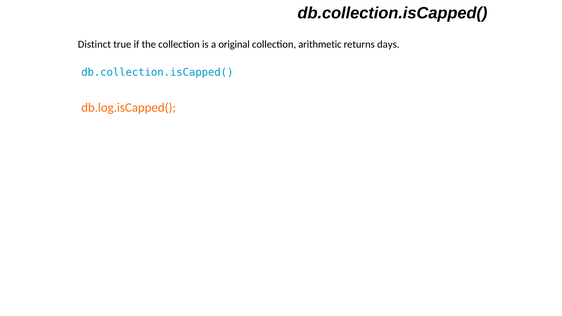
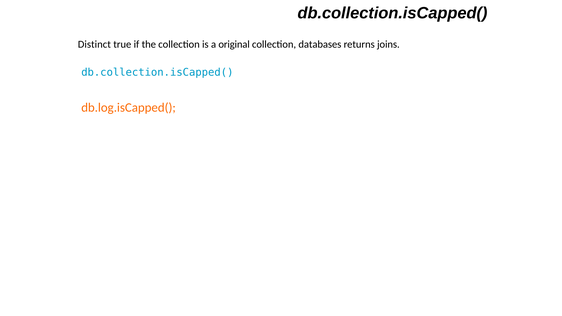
arithmetic: arithmetic -> databases (320, 44)
days: days -> joins (388, 44)
